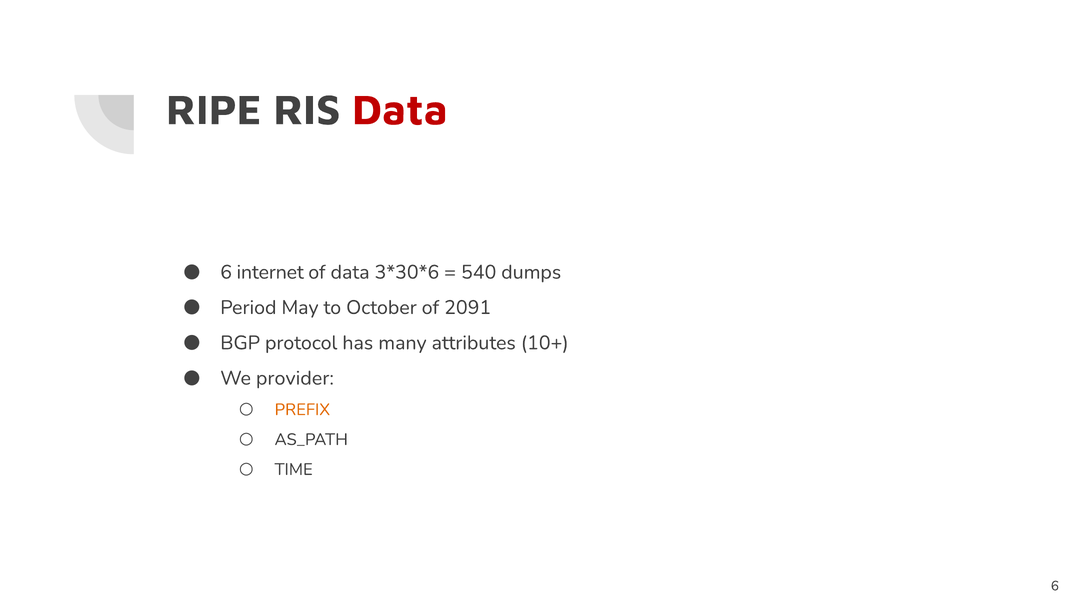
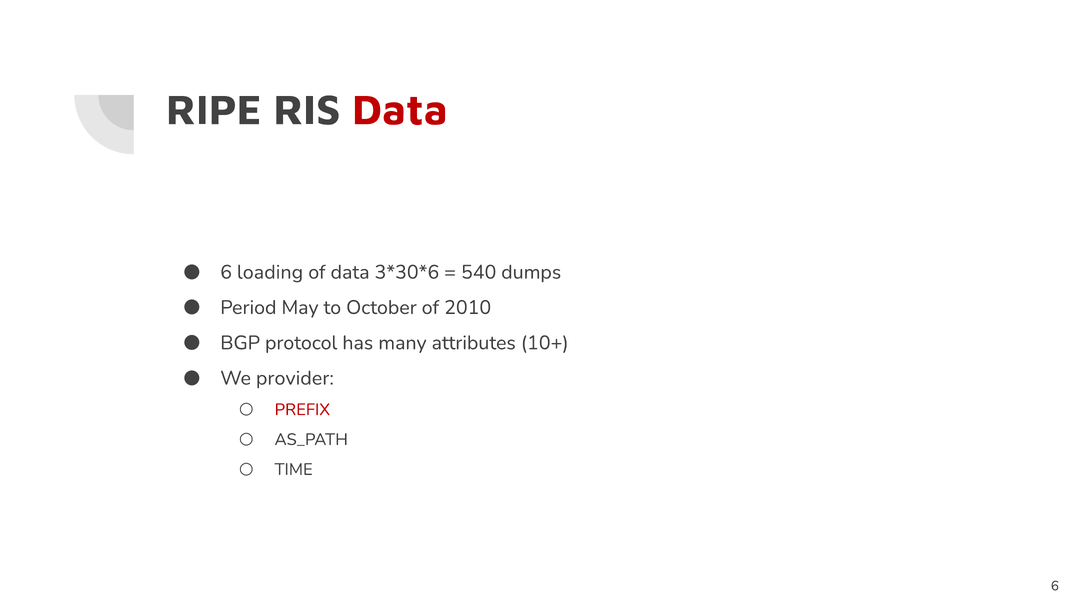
internet: internet -> loading (270, 272)
2091: 2091 -> 2010 (468, 308)
PREFIX colour: orange -> red (302, 410)
